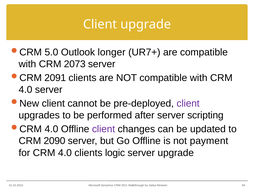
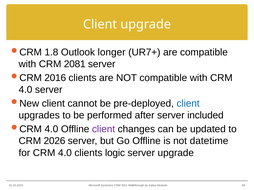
5.0: 5.0 -> 1.8 (51, 52)
2073: 2073 -> 2081 (75, 64)
2091: 2091 -> 2016 (55, 78)
client colour: purple -> blue (188, 104)
scripting: scripting -> included (205, 116)
2090: 2090 -> 2026 (54, 141)
payment: payment -> datetime (209, 141)
